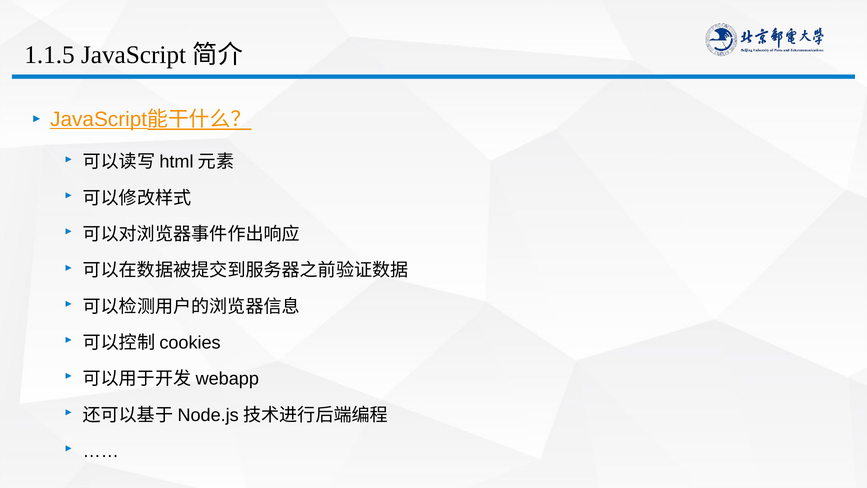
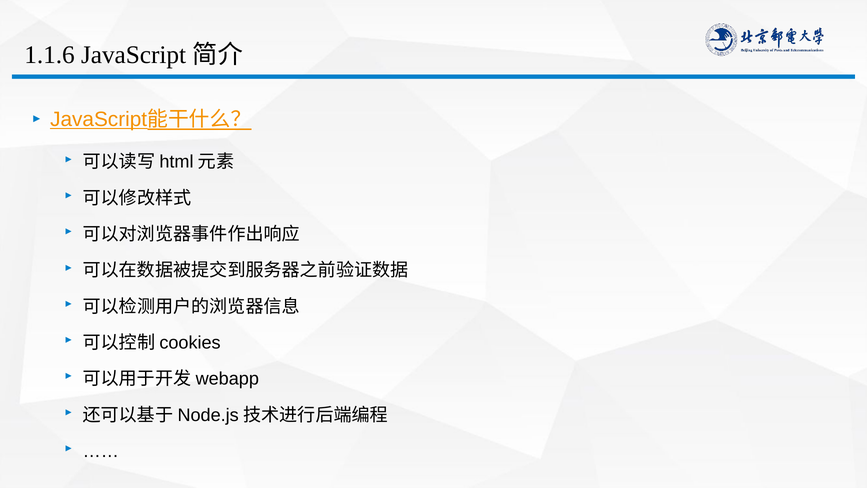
1.1.5: 1.1.5 -> 1.1.6 (50, 55)
